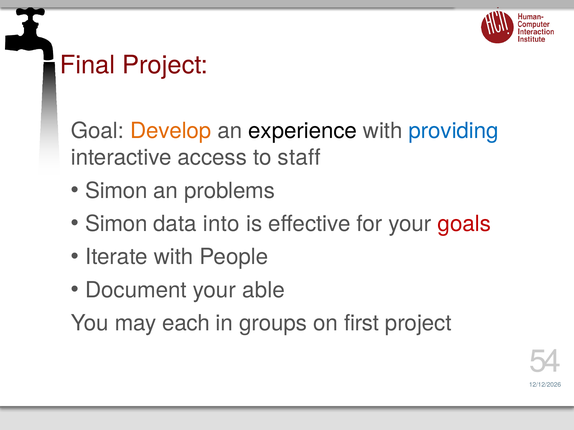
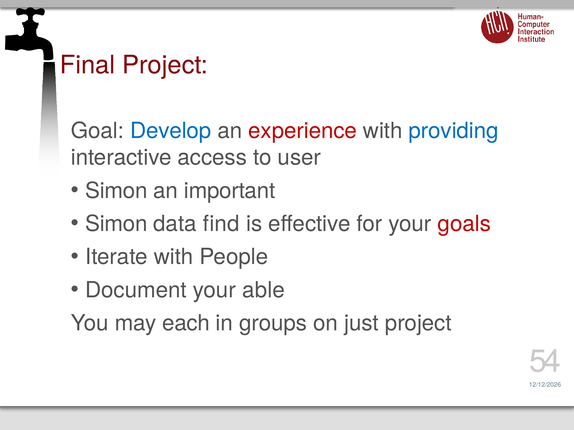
Develop colour: orange -> blue (171, 131)
experience colour: black -> red (303, 131)
staff: staff -> user (299, 158)
problems: problems -> important (230, 191)
into: into -> find (221, 224)
first: first -> just (362, 324)
